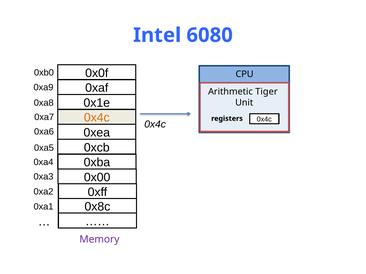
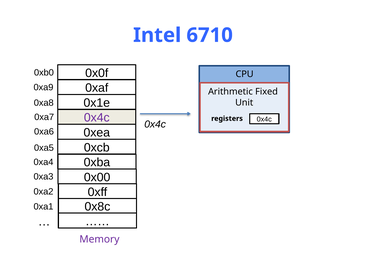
6080: 6080 -> 6710 (210, 35)
Tiger: Tiger -> Fixed (267, 92)
0x4c colour: orange -> purple (97, 118)
